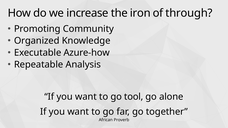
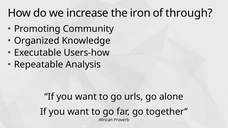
Azure-how: Azure-how -> Users-how (87, 53)
tool: tool -> urls (134, 97)
